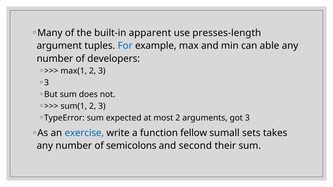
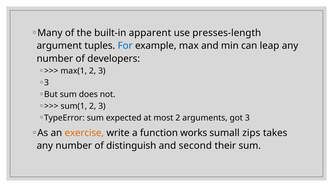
able: able -> leap (270, 46)
exercise colour: blue -> orange (84, 133)
fellow: fellow -> works (194, 133)
sets: sets -> zips (251, 133)
semicolons: semicolons -> distinguish (131, 146)
